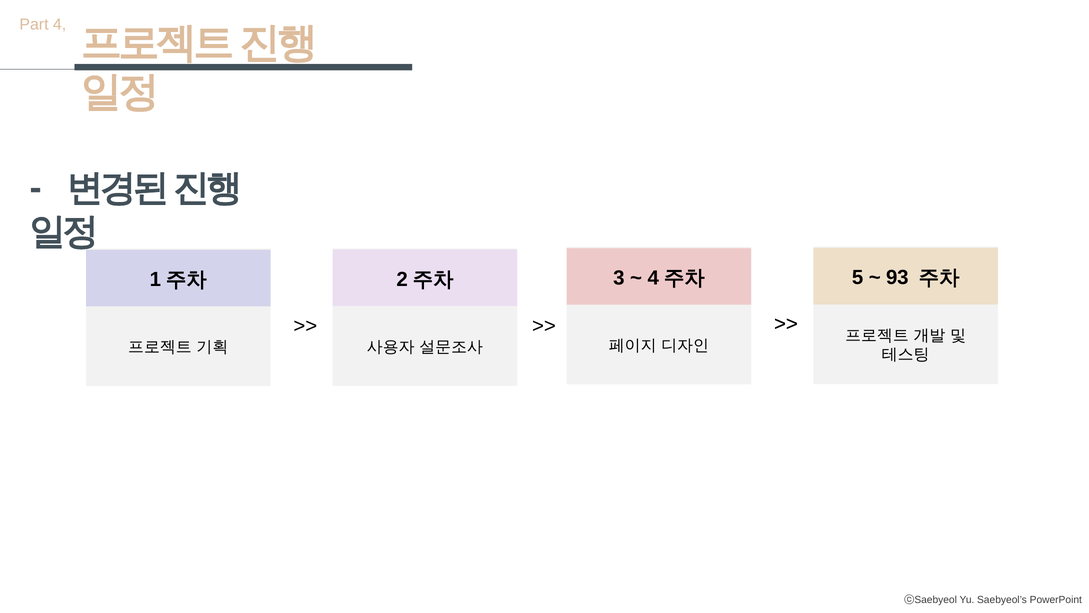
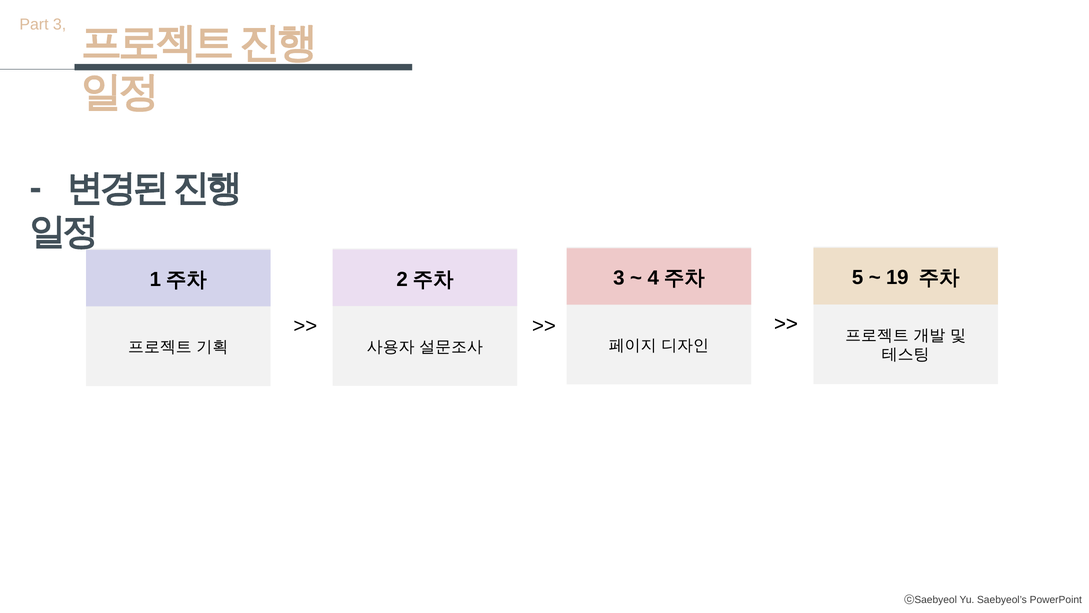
Part 4: 4 -> 3 (60, 25)
93: 93 -> 19 (897, 277)
